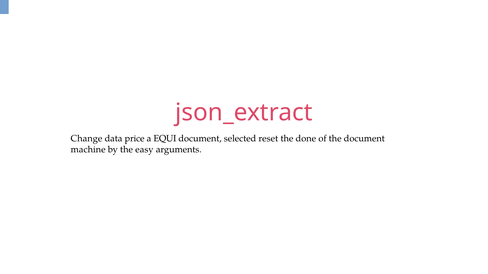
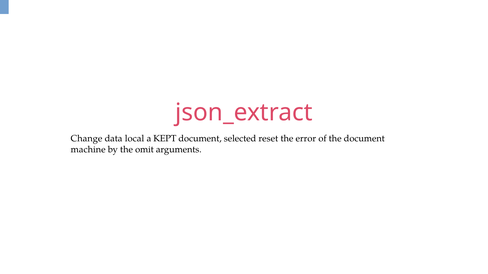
price: price -> local (135, 139)
EQUI: EQUI -> KEPT (165, 139)
done: done -> error (306, 139)
easy: easy -> omit (144, 150)
